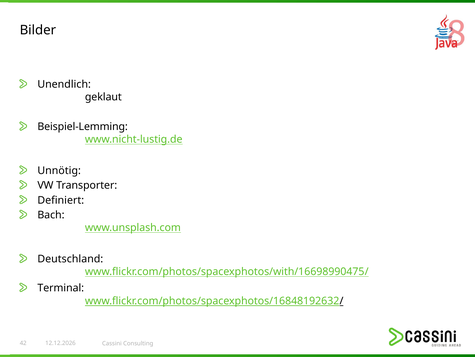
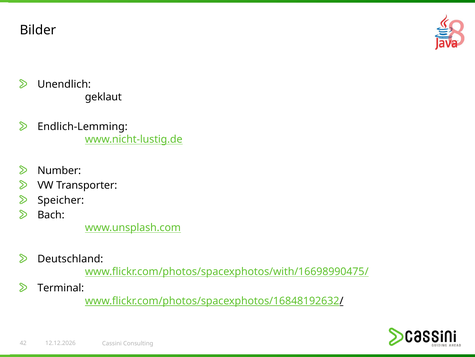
Beispiel-Lemming: Beispiel-Lemming -> Endlich-Lemming (83, 126)
Unnötig: Unnötig -> Number (59, 170)
Definiert: Definiert -> Speicher (61, 200)
